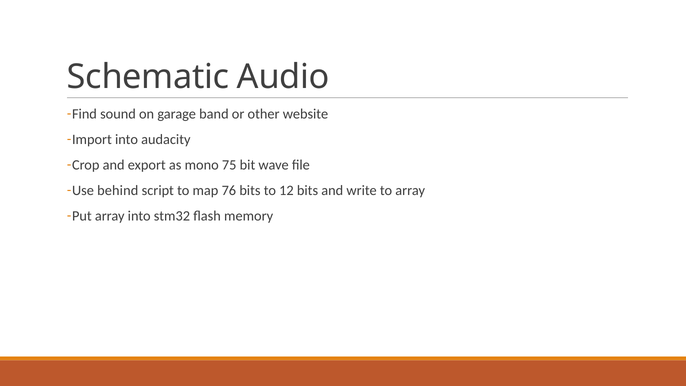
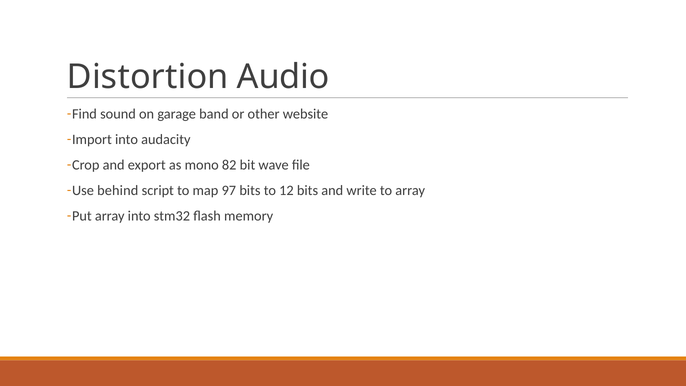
Schematic: Schematic -> Distortion (148, 77)
75: 75 -> 82 (229, 165)
76: 76 -> 97 (229, 190)
